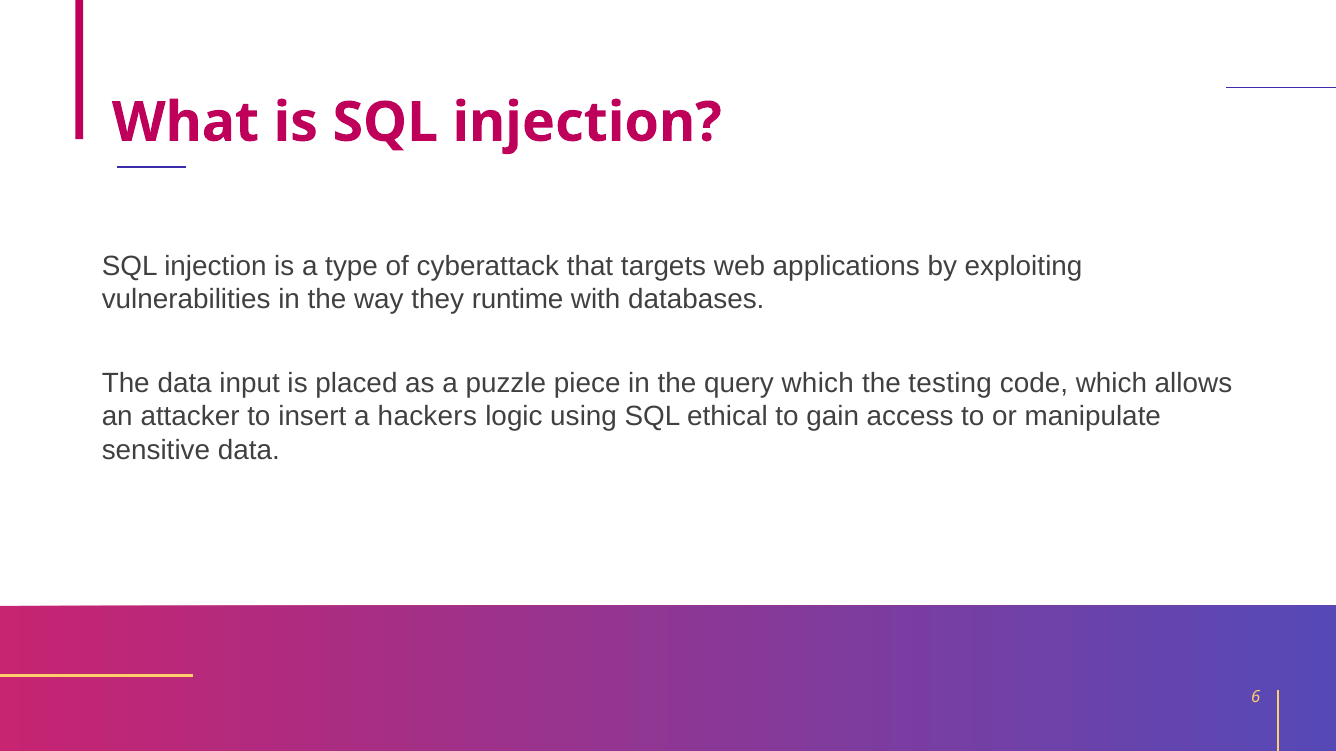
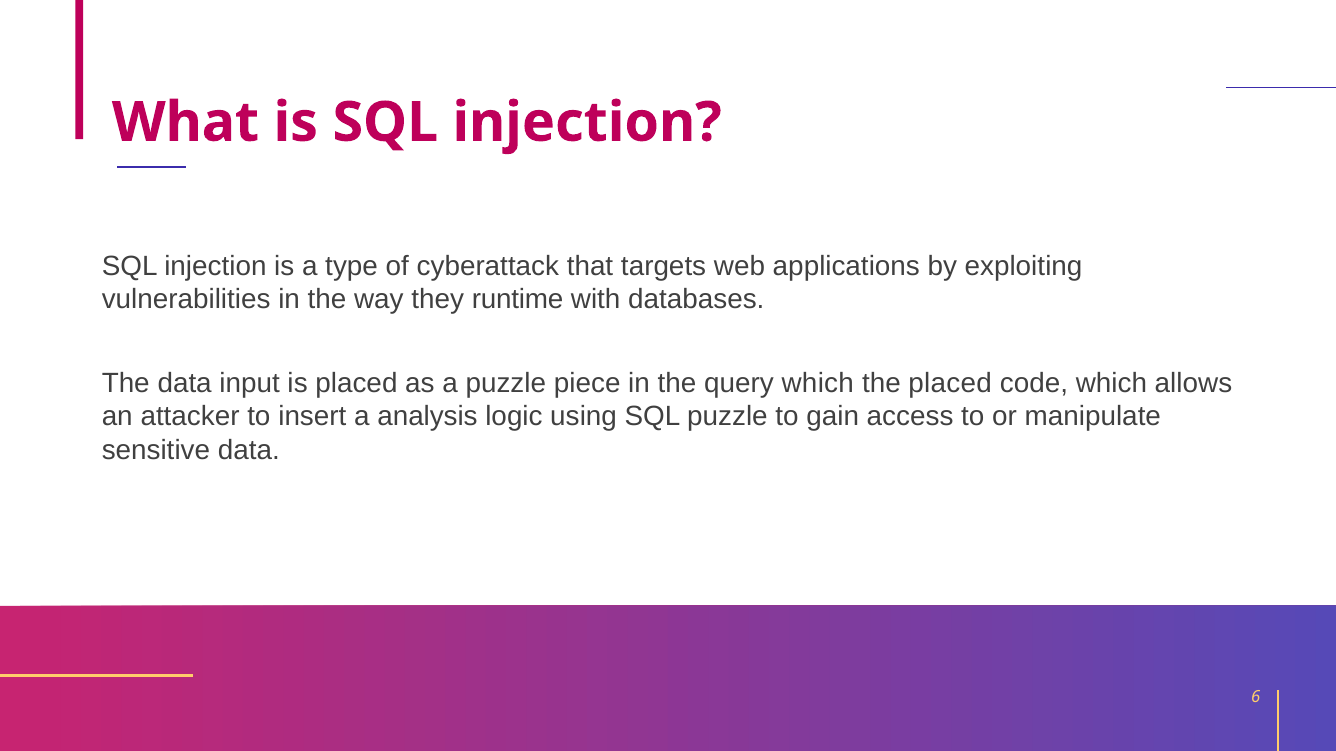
the testing: testing -> placed (950, 384)
hackers: hackers -> analysis (428, 417)
SQL ethical: ethical -> puzzle (727, 417)
